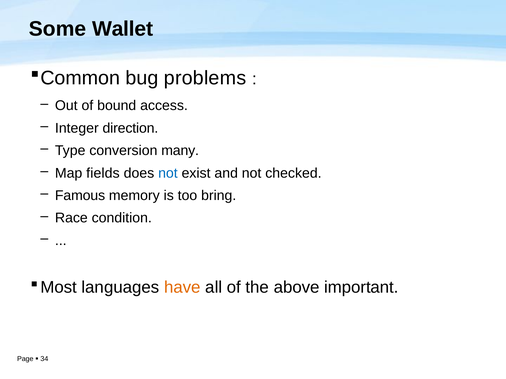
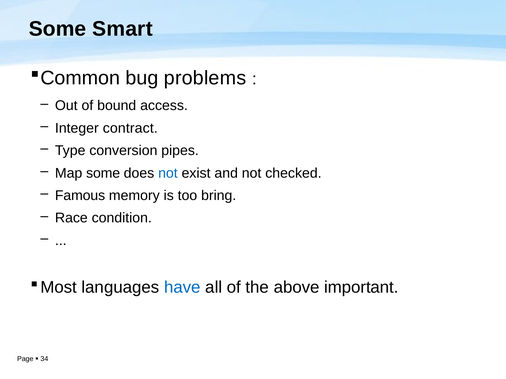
Wallet: Wallet -> Smart (122, 29)
direction: direction -> contract (130, 128)
many: many -> pipes (180, 151)
Map fields: fields -> some (103, 173)
have colour: orange -> blue (182, 288)
